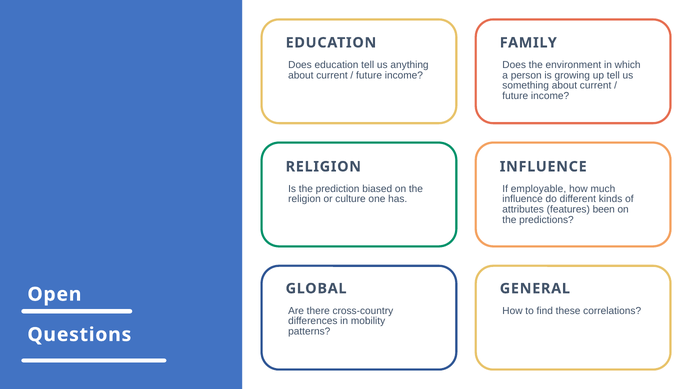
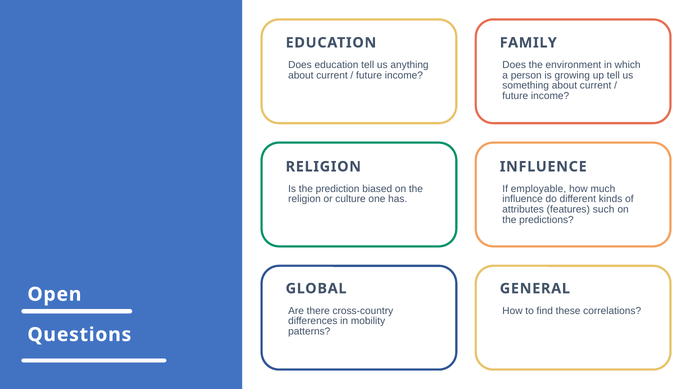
been: been -> such (604, 210)
